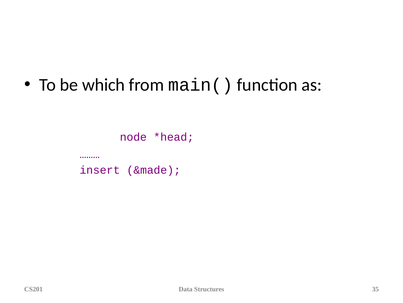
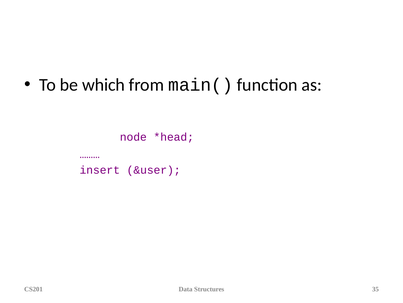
&made: &made -> &user (154, 170)
